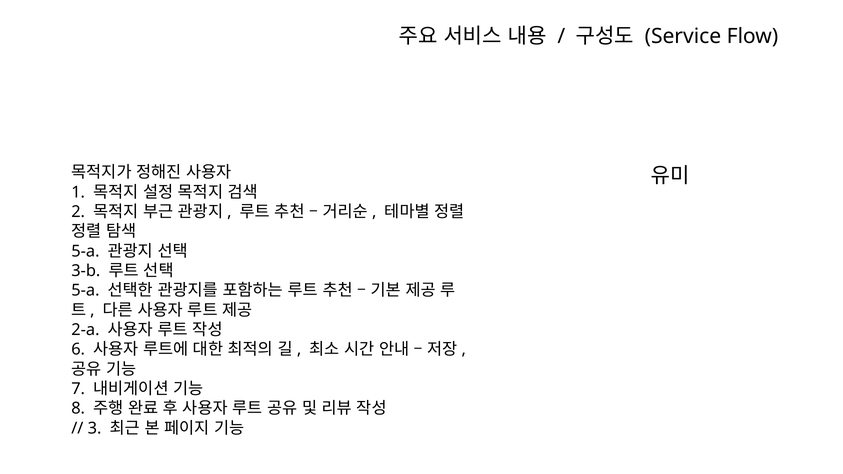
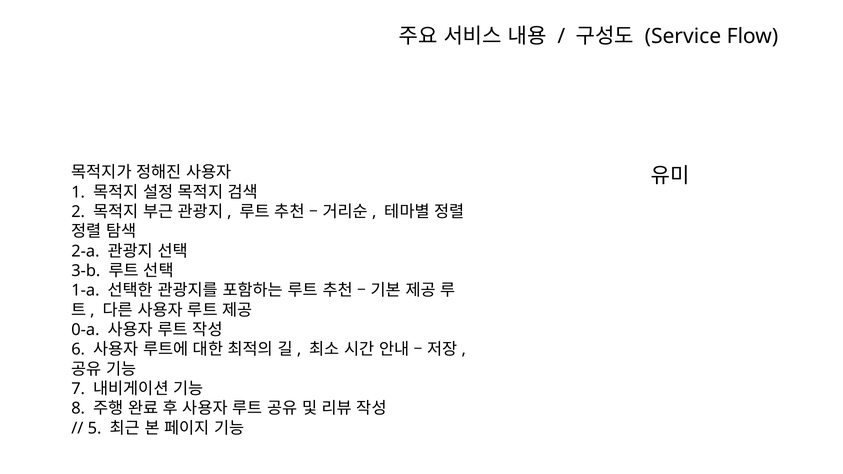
5-a: 5-a -> 2-a (85, 251)
5-a: 5-a -> 1-a (85, 291)
2-a: 2-a -> 0-a (85, 330)
3: 3 -> 5 (95, 428)
